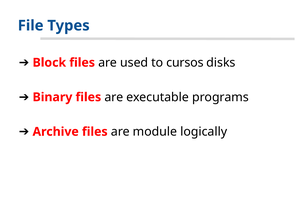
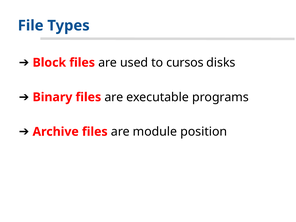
logically: logically -> position (204, 132)
